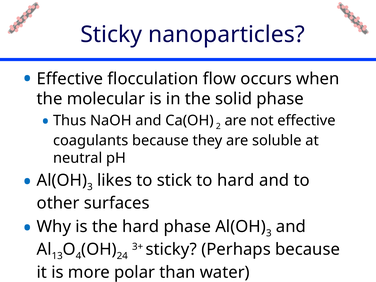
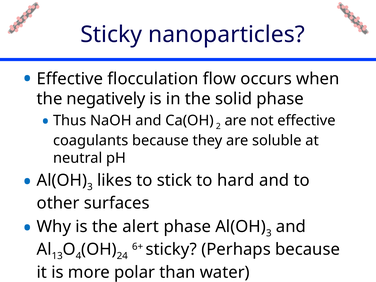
molecular: molecular -> negatively (106, 99)
the hard: hard -> alert (141, 227)
3+: 3+ -> 6+ (138, 247)
